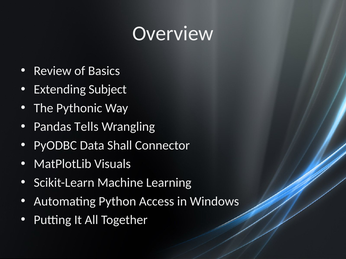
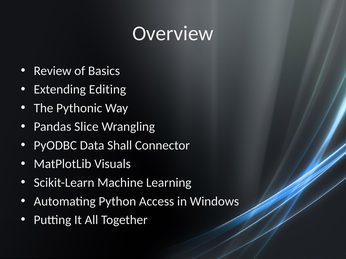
Subject: Subject -> Editing (107, 90)
Tells: Tells -> Slice (86, 127)
